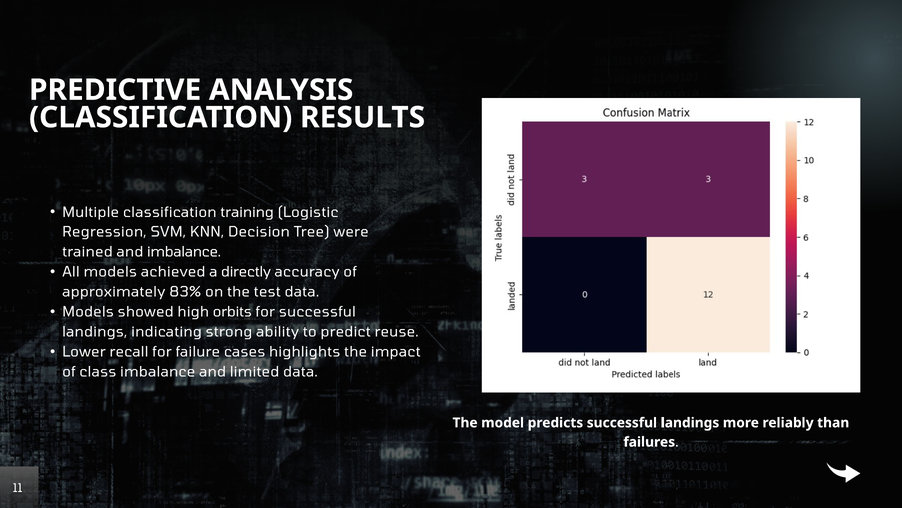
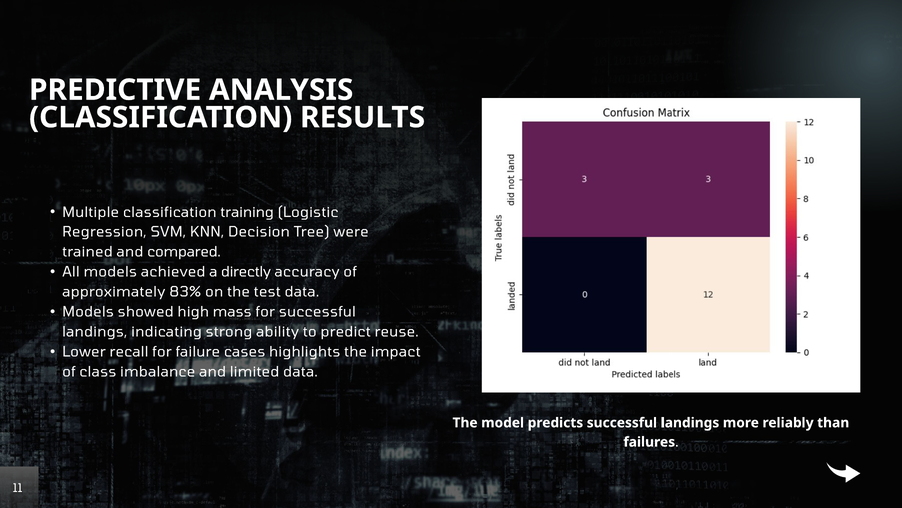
and imbalance: imbalance -> compared (184, 252)
orbits: orbits -> mass (232, 312)
